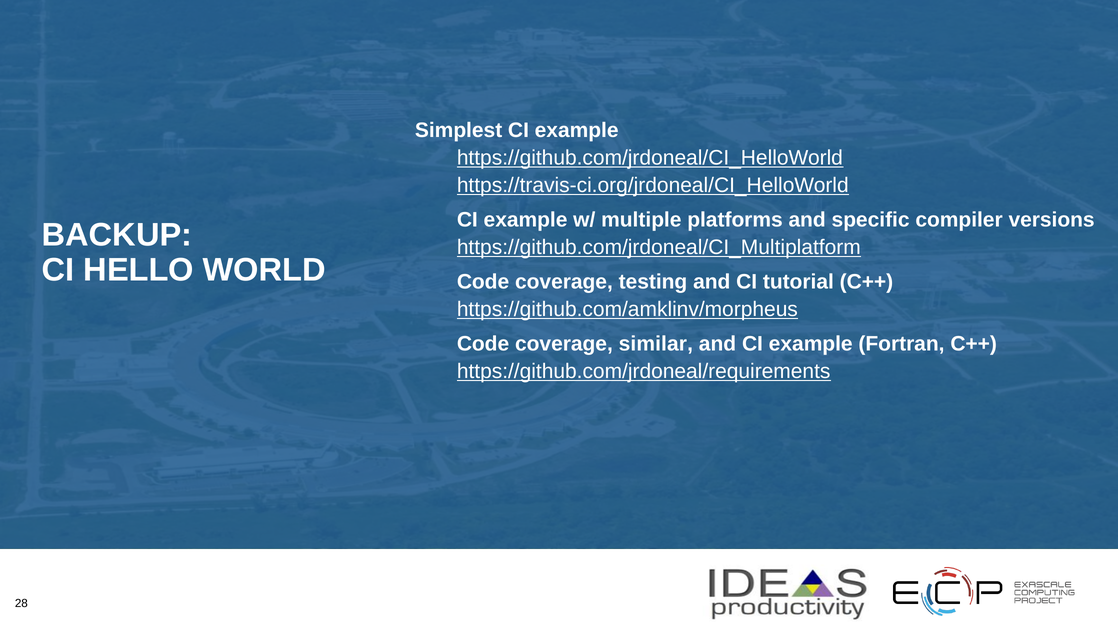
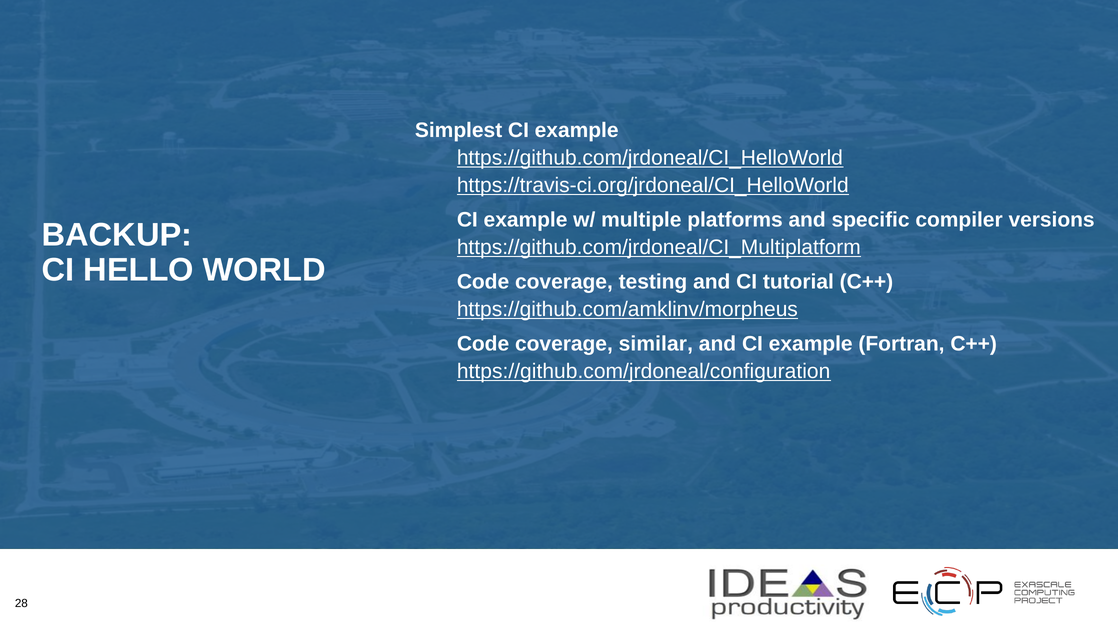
https://github.com/jrdoneal/requirements: https://github.com/jrdoneal/requirements -> https://github.com/jrdoneal/configuration (644, 371)
